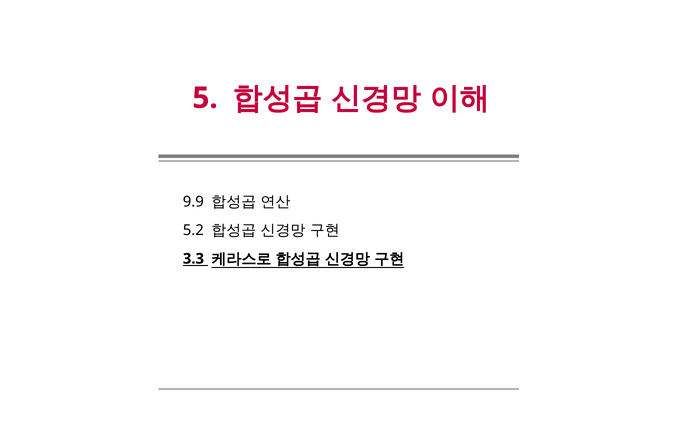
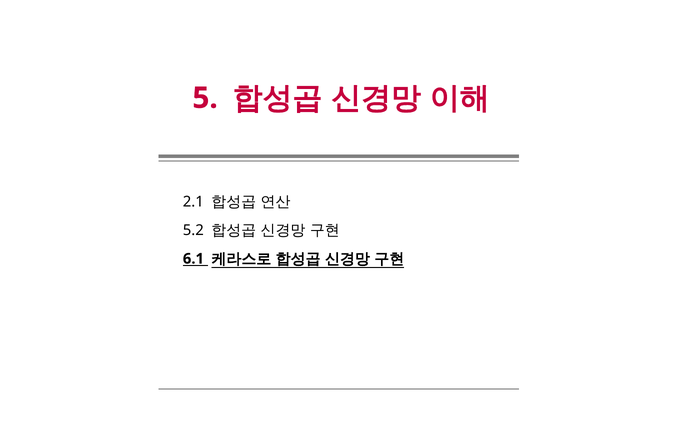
9.9: 9.9 -> 2.1 (193, 202)
3.3: 3.3 -> 6.1 (193, 259)
